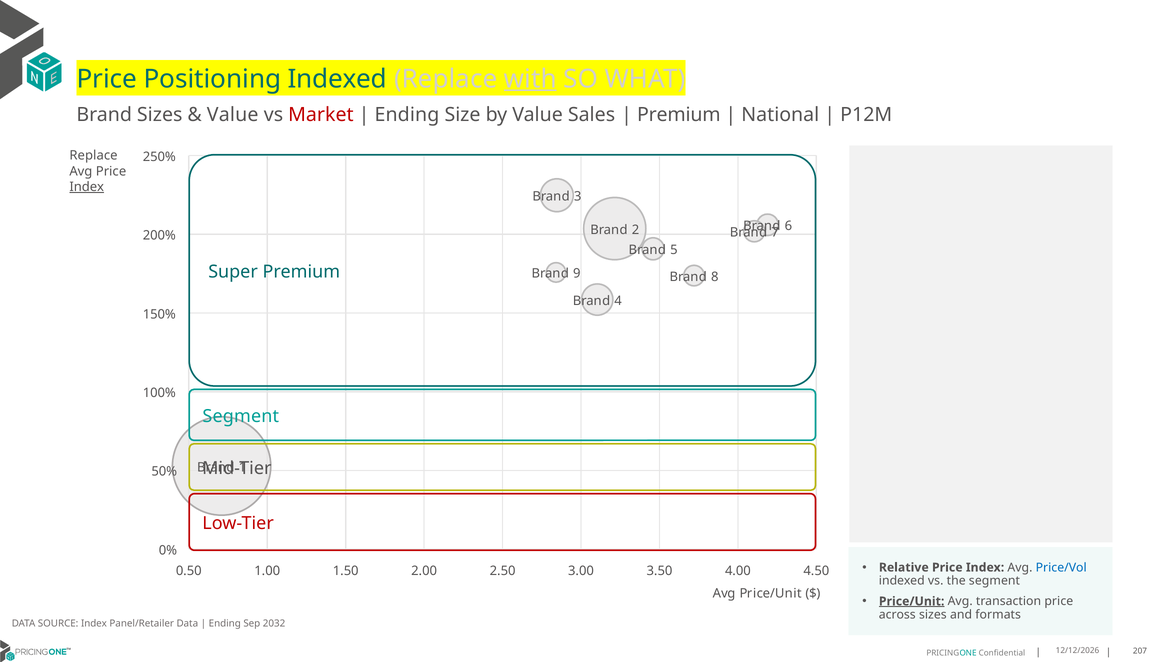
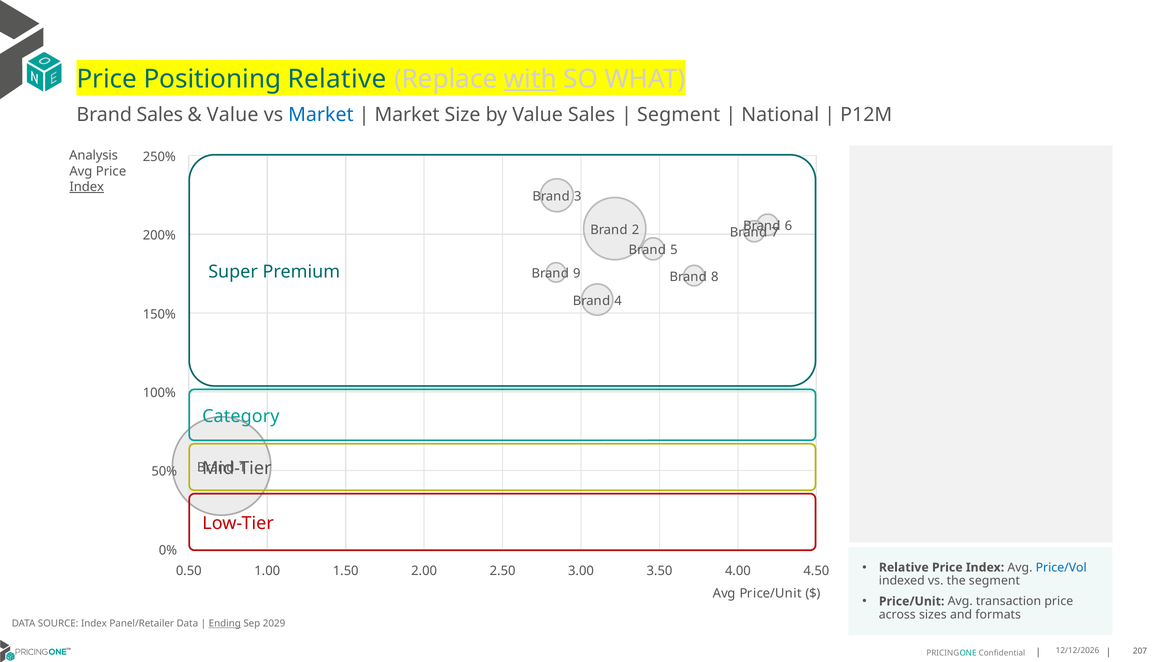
Positioning Indexed: Indexed -> Relative (337, 79)
Brand Sizes: Sizes -> Sales (160, 115)
Market colour: red -> blue (321, 115)
Ending: Ending -> Market (407, 115)
Premium: Premium -> Segment (679, 115)
Replace: Replace -> Analysis (94, 156)
Segment: Segment -> Category (241, 416)
Price/Unit underline: present -> none (912, 601)
Ending underline: none -> present (225, 623)
2032: 2032 -> 2029 (274, 623)
